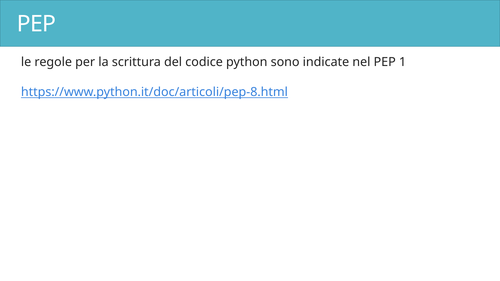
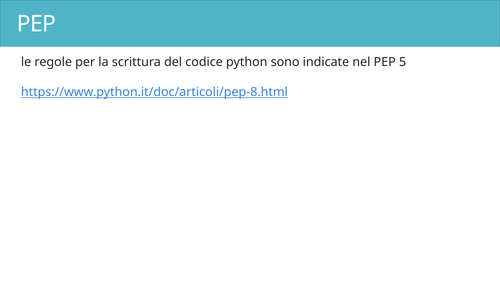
1: 1 -> 5 (403, 62)
